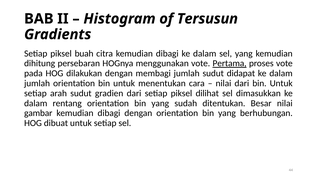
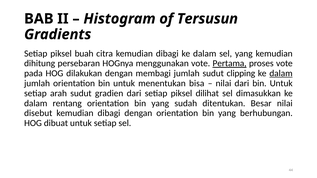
didapat: didapat -> clipping (241, 73)
dalam underline: none -> present (281, 73)
cara: cara -> bisa (197, 83)
gambar: gambar -> disebut (38, 113)
